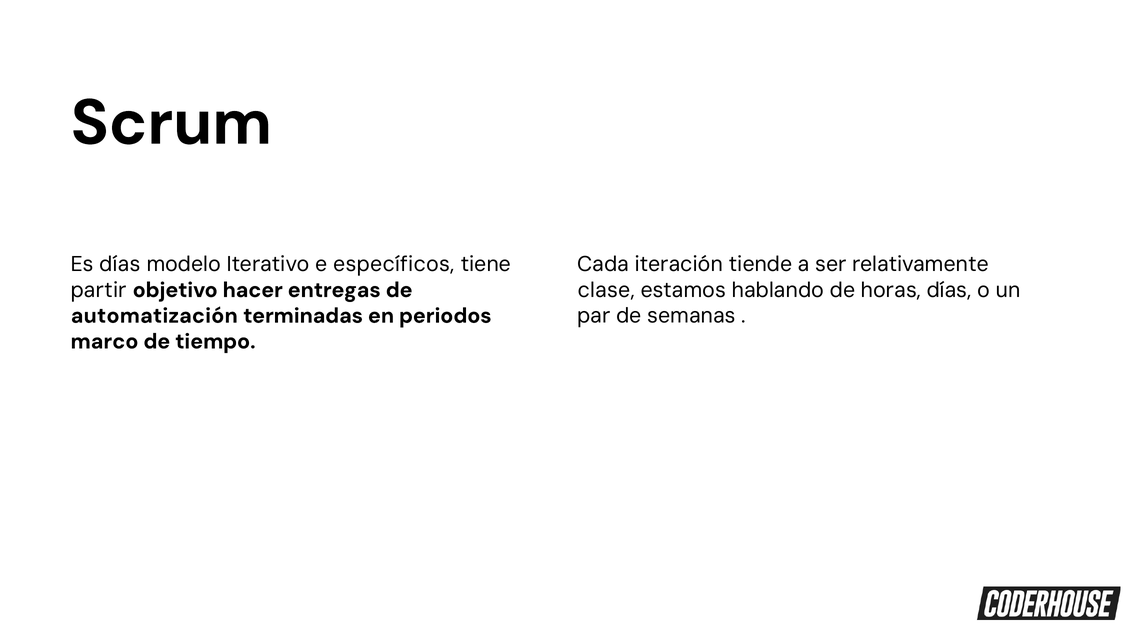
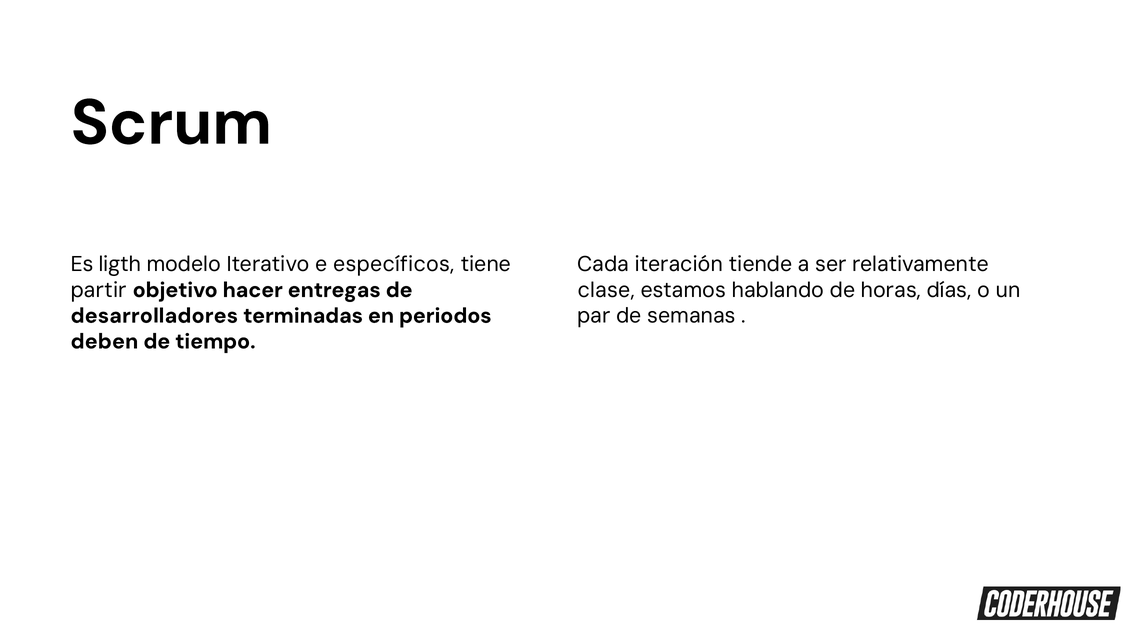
Es días: días -> ligth (120, 264)
automatización: automatización -> desarrolladores (154, 316)
marco: marco -> deben (104, 341)
